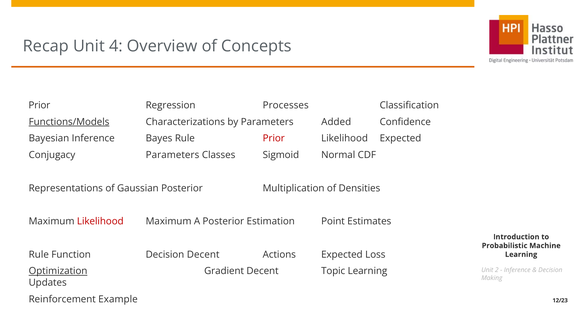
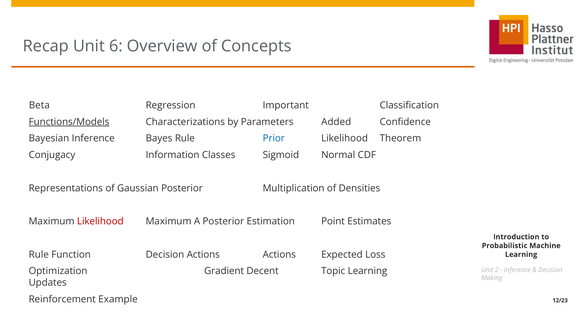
4: 4 -> 6 (116, 46)
Prior: Prior -> Beta (39, 105)
Processes: Processes -> Important (286, 105)
Prior colour: red -> blue (274, 138)
Likelihood Expected: Expected -> Theorem (400, 138)
Conjugacy Parameters: Parameters -> Information (173, 155)
Decision Decent: Decent -> Actions (203, 255)
Optimization underline: present -> none (58, 271)
